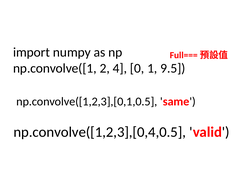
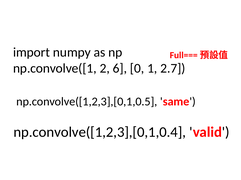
4: 4 -> 6 (120, 69)
9.5: 9.5 -> 2.7 (173, 69)
np.convolve([1,2,3],[0,4,0.5: np.convolve([1,2,3],[0,4,0.5 -> np.convolve([1,2,3],[0,1,0.4 (100, 133)
